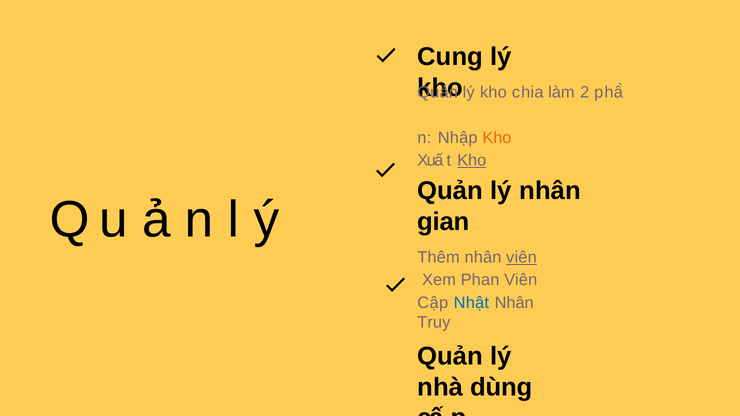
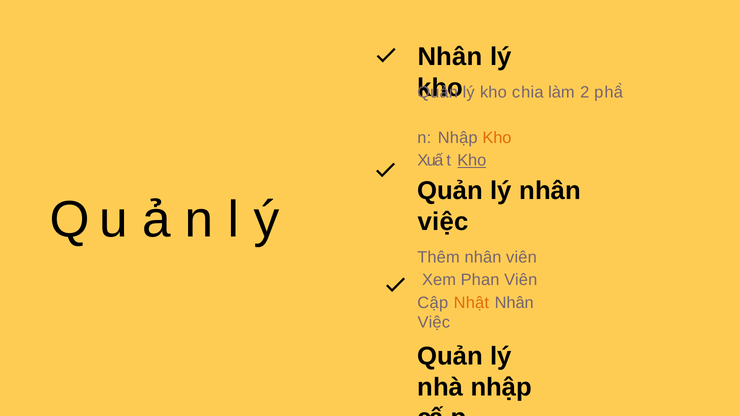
Cung: Cung -> Nhân (450, 57)
gian: gian -> việc (443, 222)
viên underline: present -> none (521, 257)
Nhật colour: blue -> orange (471, 303)
Truy: Truy -> Việc (434, 323)
nhà dùng: dùng -> nhập (501, 387)
